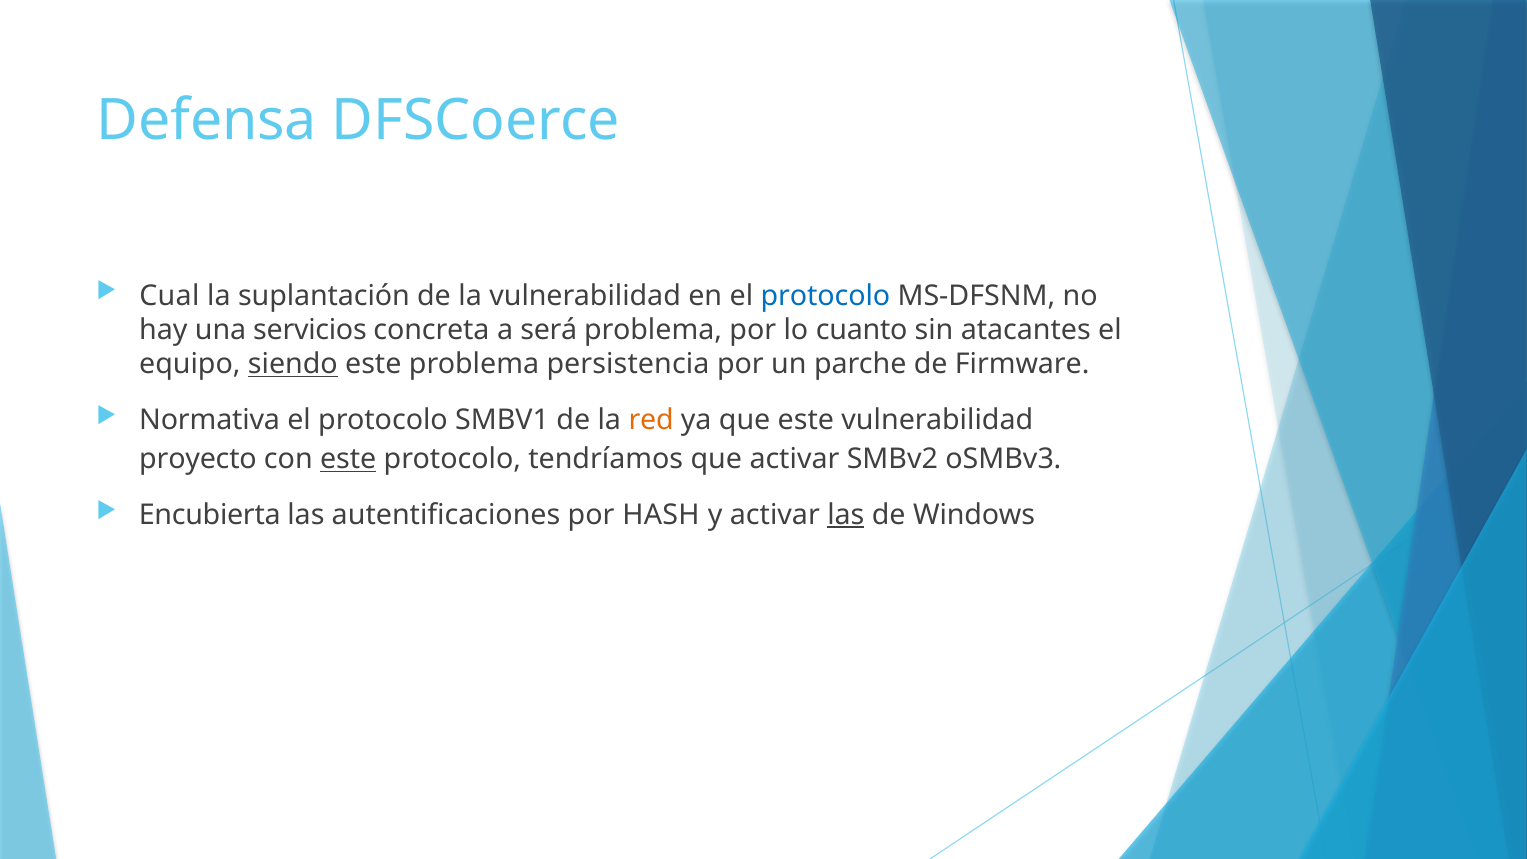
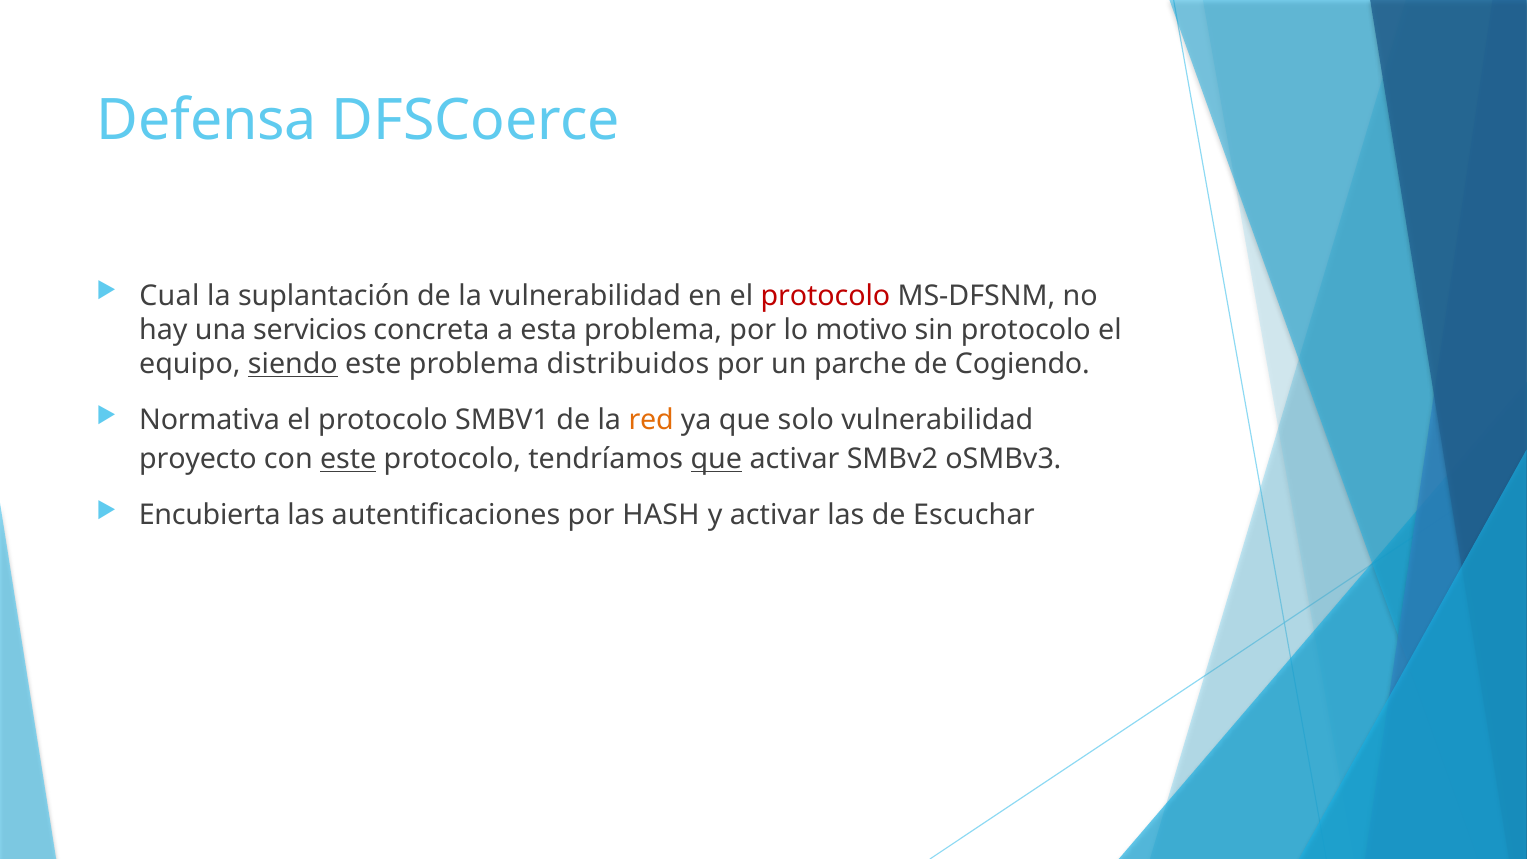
protocolo colour: blue -> red (825, 296)
será: será -> esta (549, 330)
cuanto: cuanto -> motivo (862, 330)
sin atacantes: atacantes -> protocolo (1026, 330)
persistencia: persistencia -> distribuidos (628, 364)
Firmware: Firmware -> Cogiendo (1022, 364)
que este: este -> solo (806, 420)
que underline: none -> present (716, 459)
las underline: present -> none (846, 515)
Windows: Windows -> Escuchar (974, 515)
